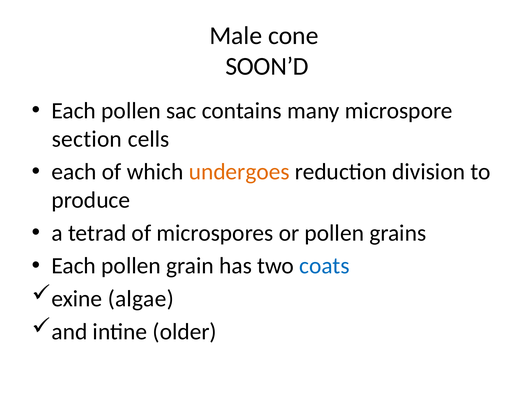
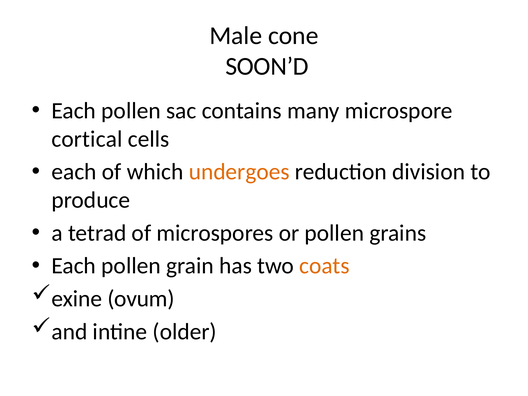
section: section -> cortical (87, 139)
coats colour: blue -> orange (324, 266)
algae: algae -> ovum (141, 299)
